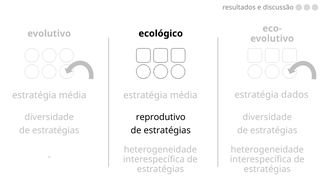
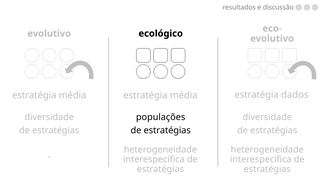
reprodutivo: reprodutivo -> populações (161, 117)
